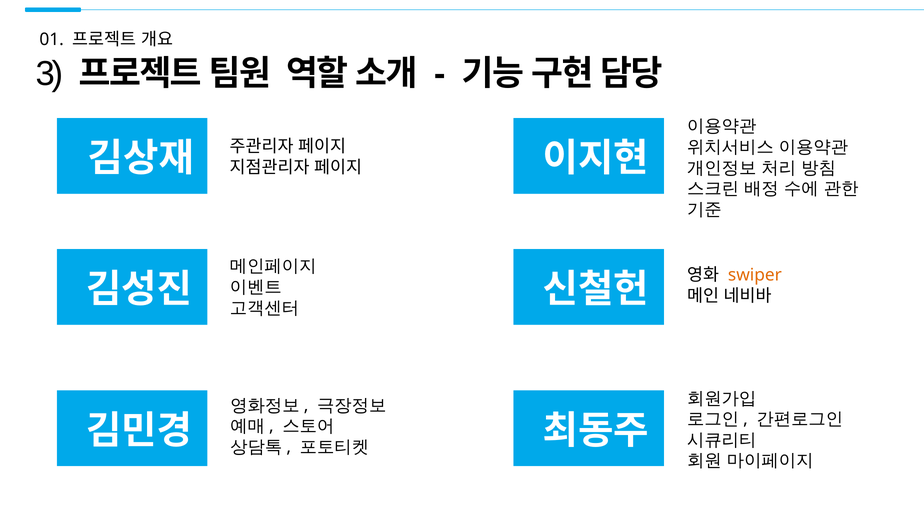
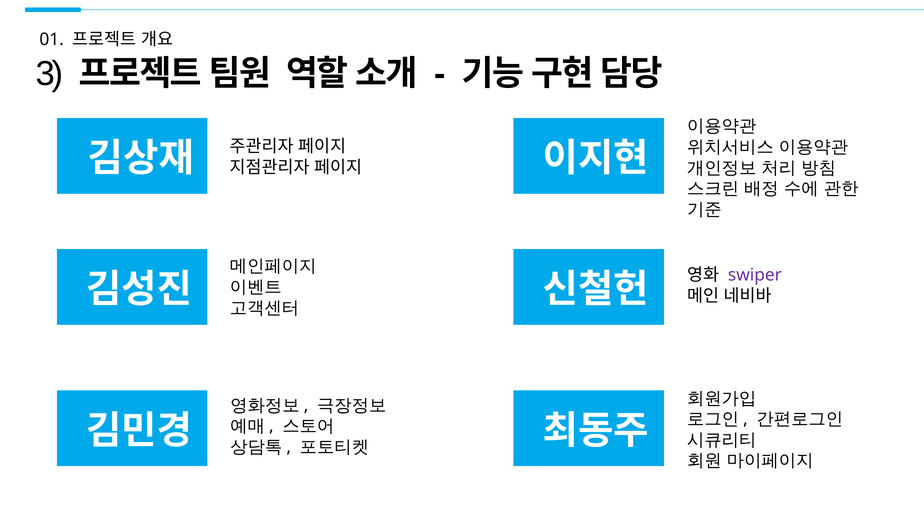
swiper colour: orange -> purple (755, 275)
